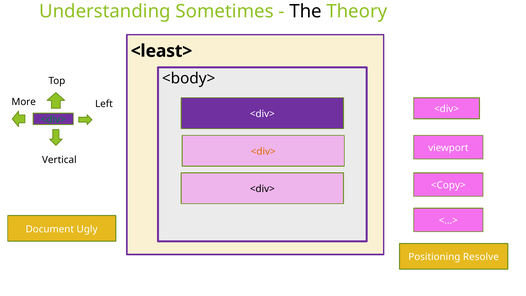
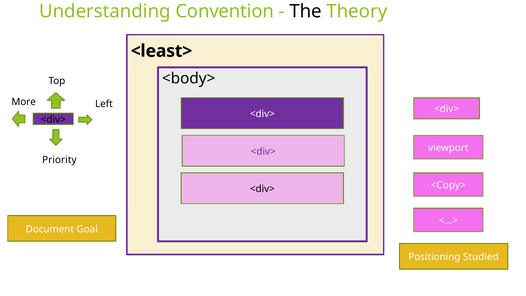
Sometimes: Sometimes -> Convention (225, 11)
<div> colour: green -> black (53, 120)
<div> colour: orange -> purple (263, 151)
Vertical: Vertical -> Priority (59, 160)
Ugly: Ugly -> Goal (87, 229)
Resolve: Resolve -> Studied (481, 257)
